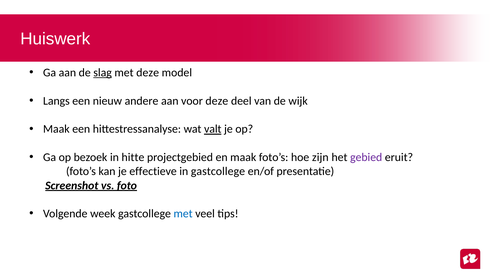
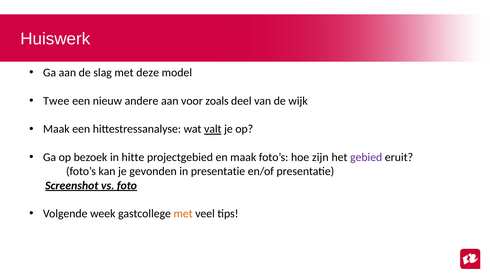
slag underline: present -> none (103, 73)
Langs: Langs -> Twee (56, 101)
voor deze: deze -> zoals (217, 101)
effectieve: effectieve -> gevonden (153, 171)
in gastcollege: gastcollege -> presentatie (218, 171)
met colour: blue -> orange (183, 213)
